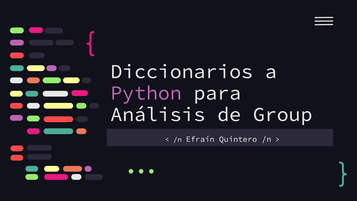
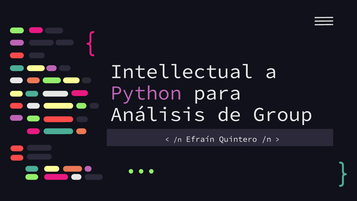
Diccionarios: Diccionarios -> Intellectual (182, 71)
